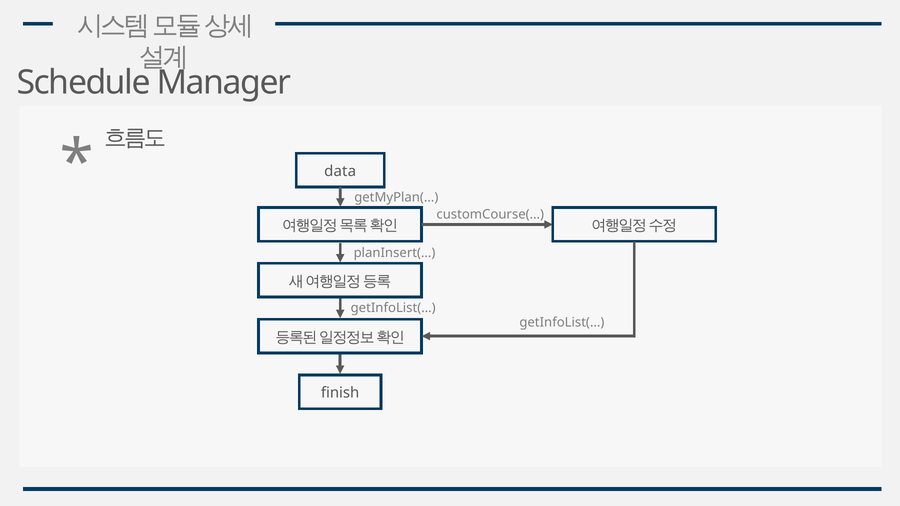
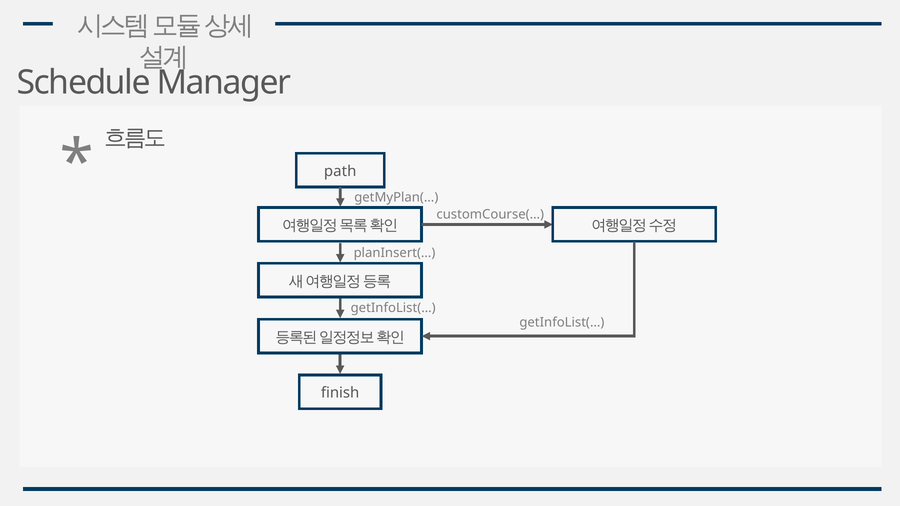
data: data -> path (340, 171)
